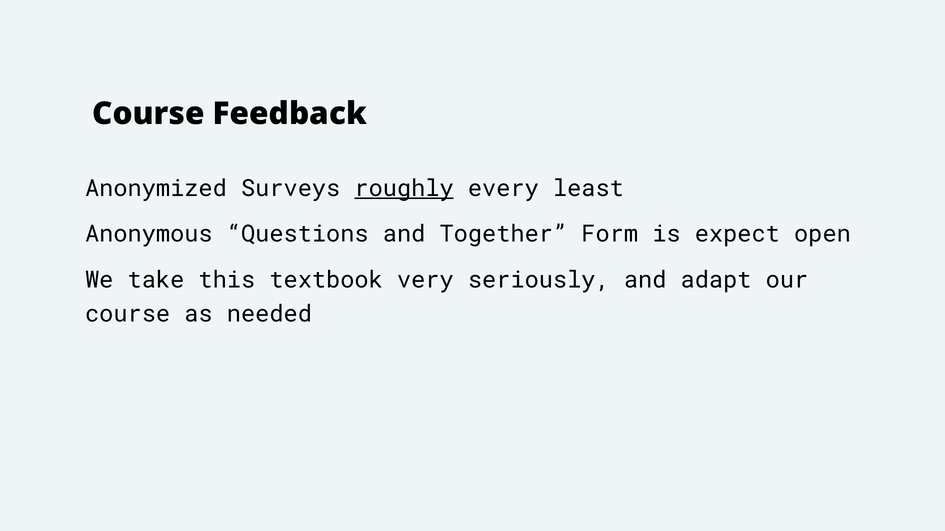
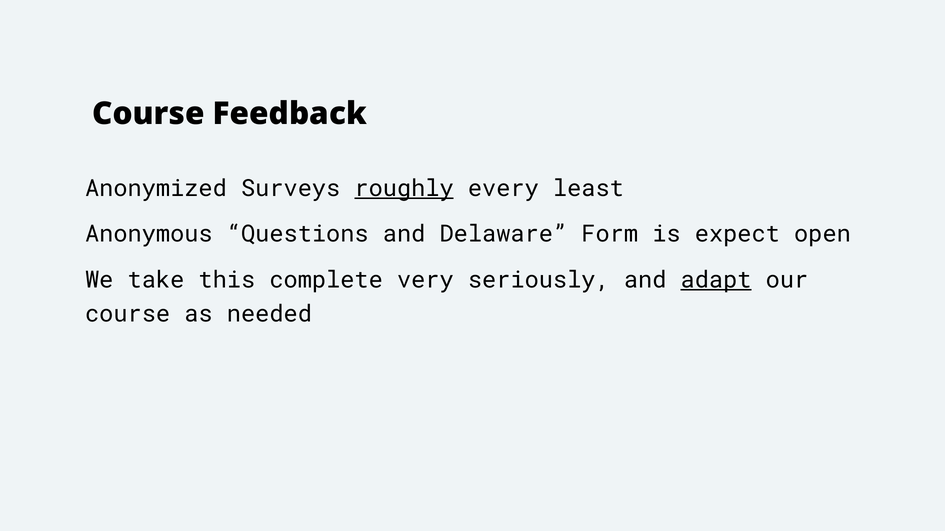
Together: Together -> Delaware (503, 234)
textbook: textbook -> complete (326, 280)
adapt underline: none -> present (716, 280)
